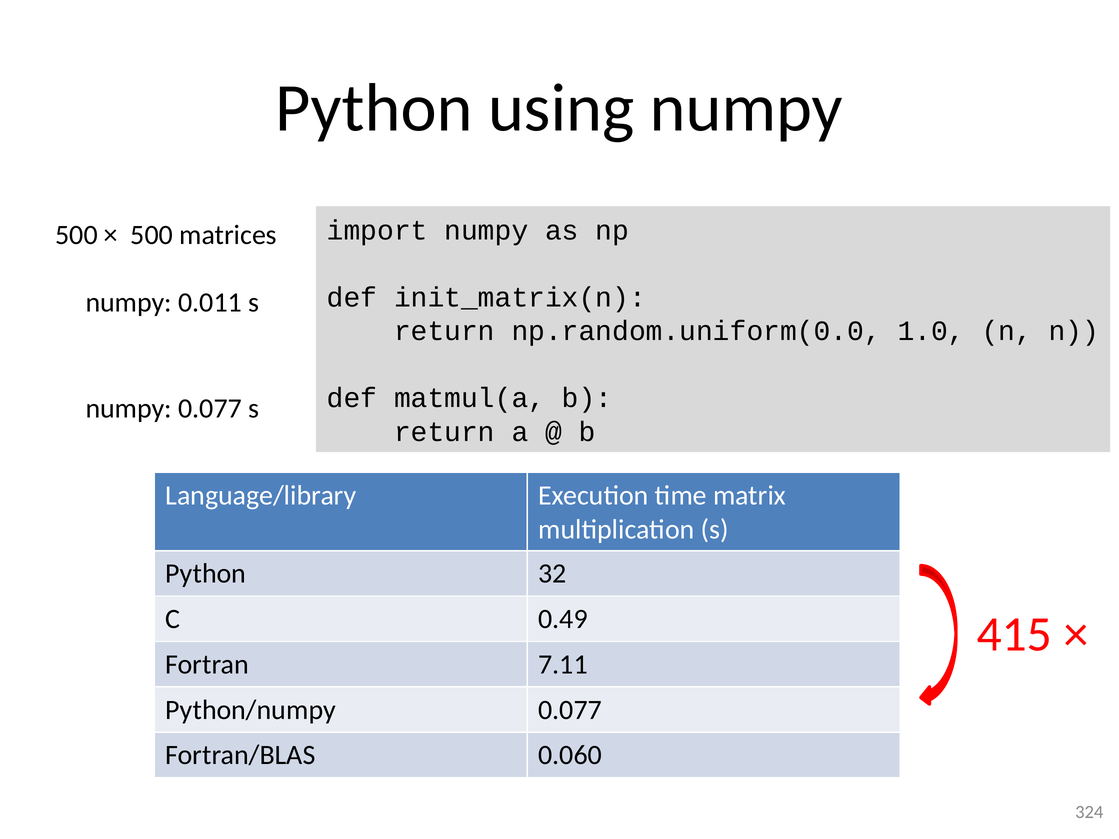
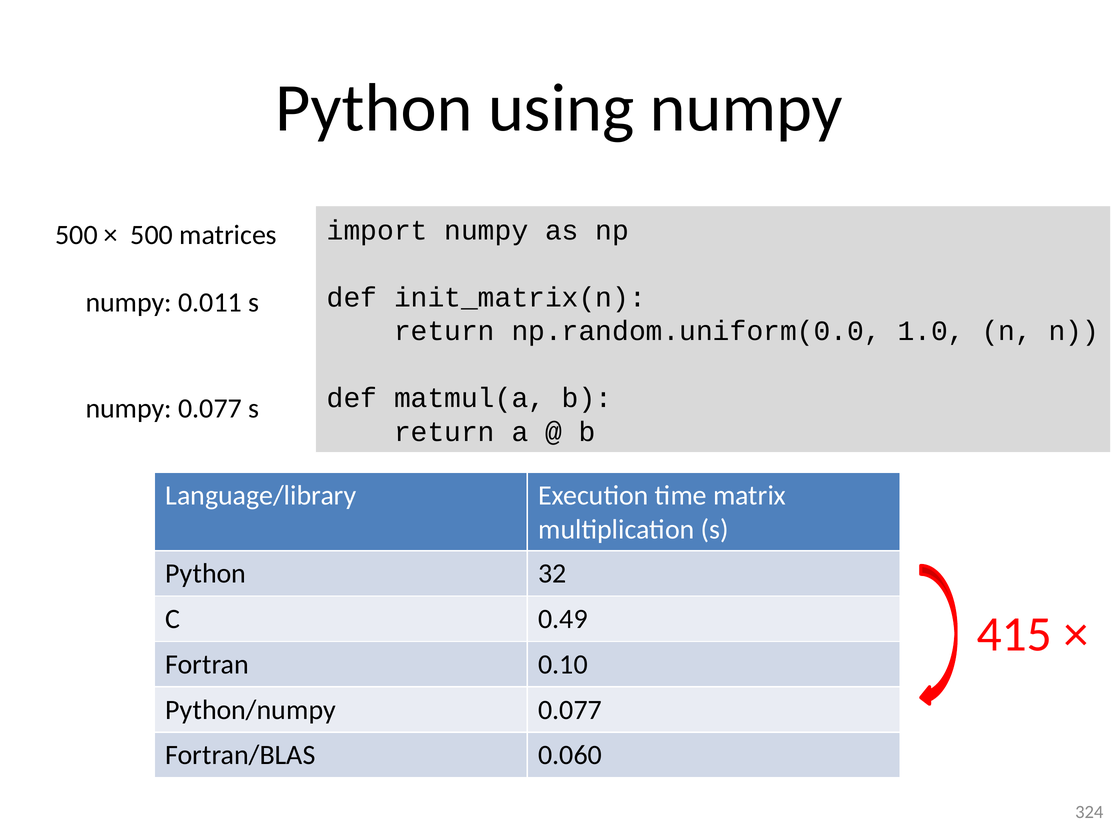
7.11: 7.11 -> 0.10 (563, 665)
